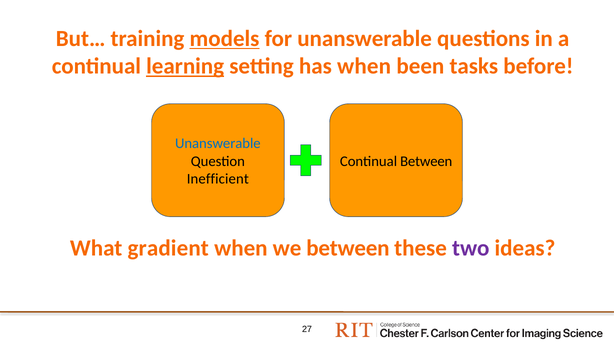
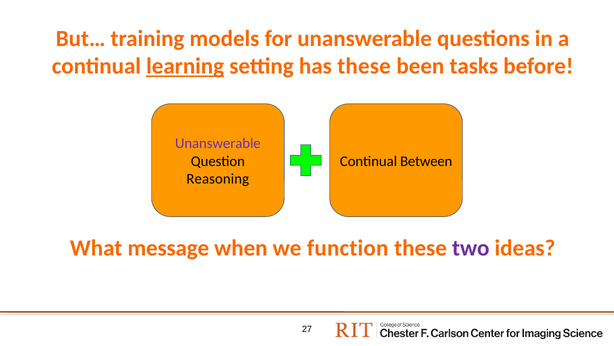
models underline: present -> none (224, 39)
has when: when -> these (364, 66)
Unanswerable colour: blue -> purple (218, 143)
Inefficient: Inefficient -> Reasoning (218, 179)
gradient: gradient -> message (168, 248)
we between: between -> function (348, 248)
